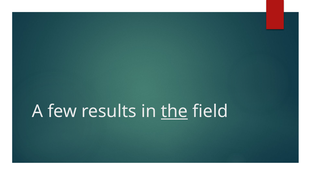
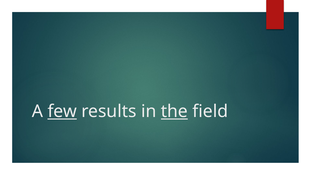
few underline: none -> present (62, 111)
